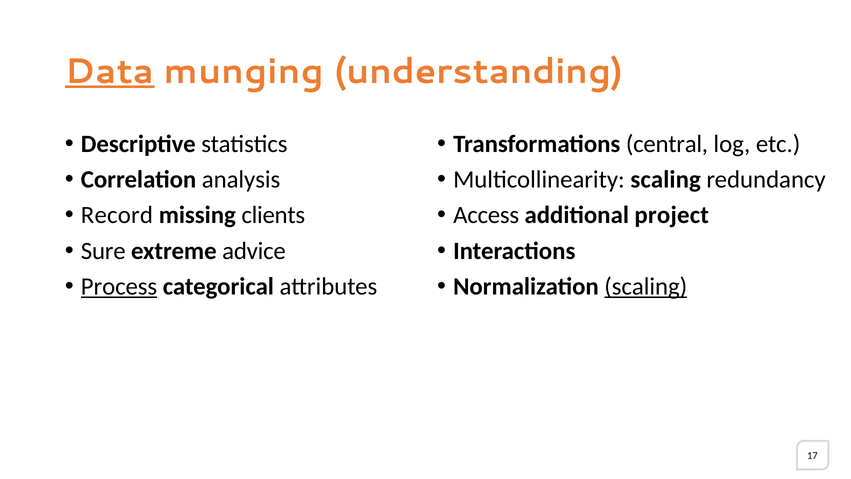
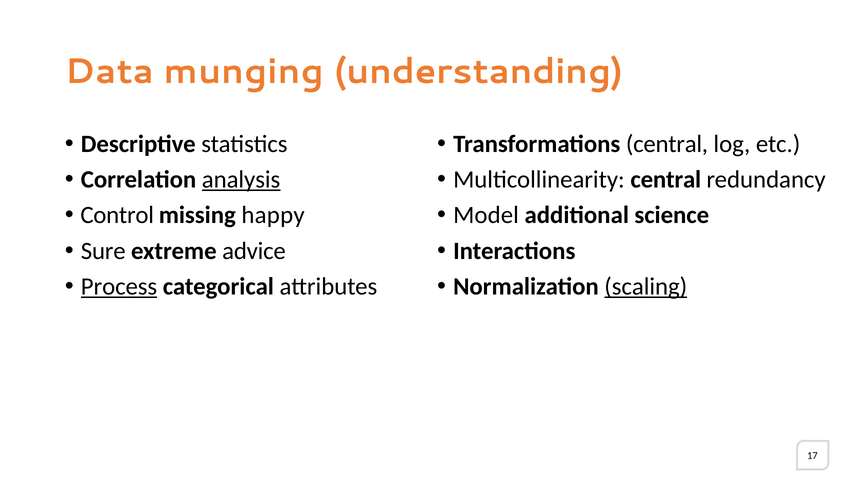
Data underline: present -> none (110, 71)
analysis underline: none -> present (241, 179)
Multicollinearity scaling: scaling -> central (666, 179)
Record: Record -> Control (117, 215)
clients: clients -> happy (273, 215)
Access: Access -> Model (486, 215)
project: project -> science (672, 215)
